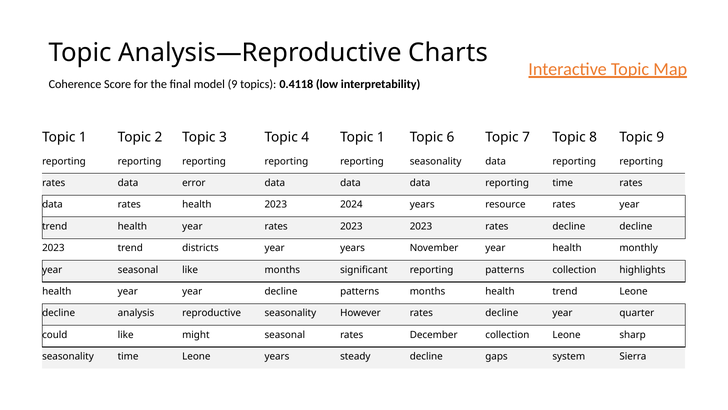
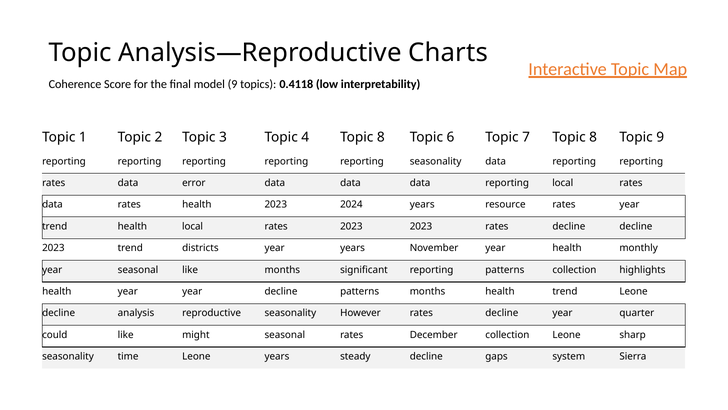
4 Topic 1: 1 -> 8 (381, 137)
reporting time: time -> local (563, 183)
trend health year: year -> local (193, 226)
